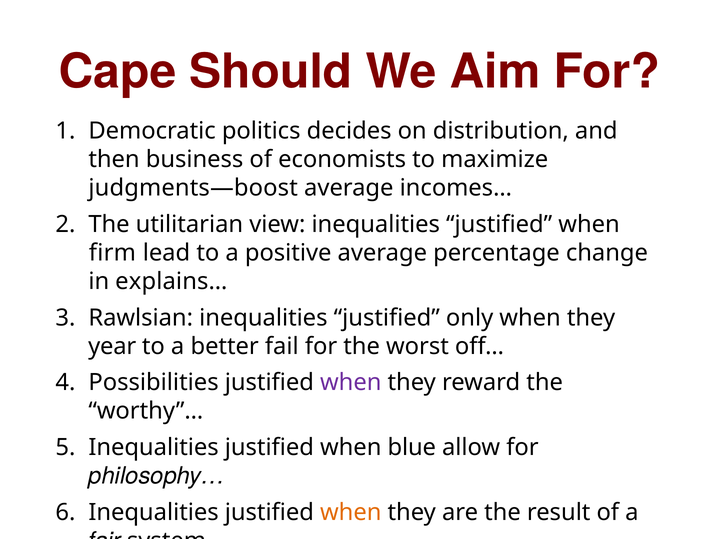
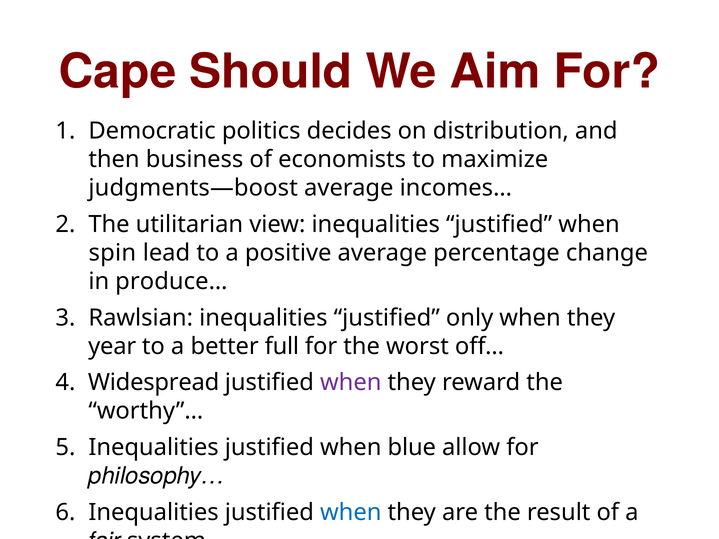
firm: firm -> spin (112, 253)
explains…: explains… -> produce… (171, 281)
fail: fail -> full (282, 346)
Possibilities: Possibilities -> Widespread (154, 383)
when colour: orange -> blue (351, 513)
